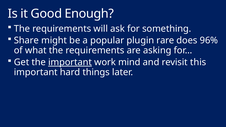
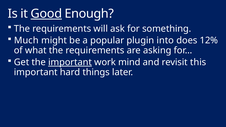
Good underline: none -> present (46, 14)
Share: Share -> Much (26, 40)
rare: rare -> into (165, 40)
96%: 96% -> 12% (209, 40)
